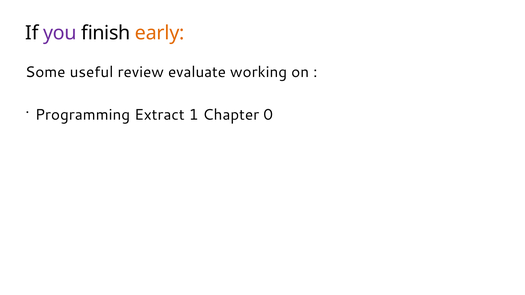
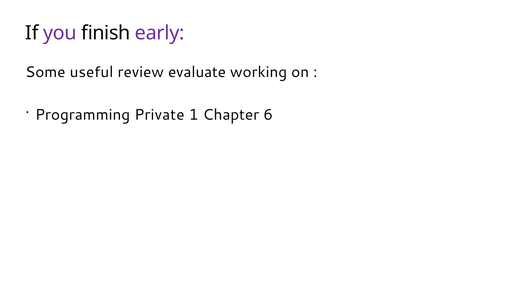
early colour: orange -> purple (160, 33)
Extract: Extract -> Private (159, 115)
0: 0 -> 6 (268, 115)
